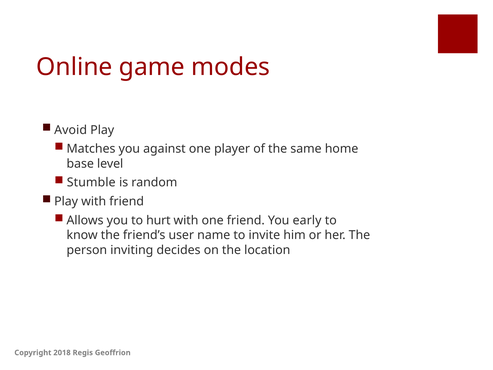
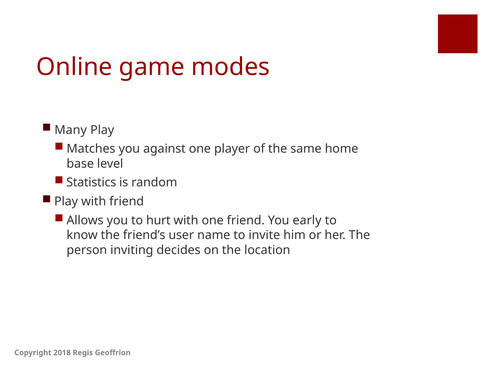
Avoid: Avoid -> Many (71, 130)
Stumble: Stumble -> Statistics (91, 182)
